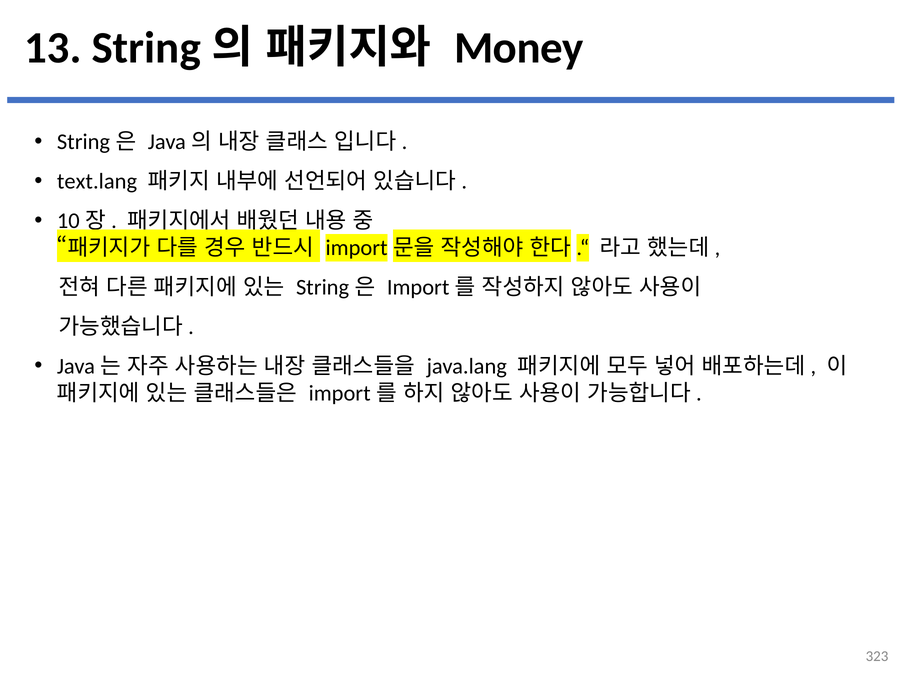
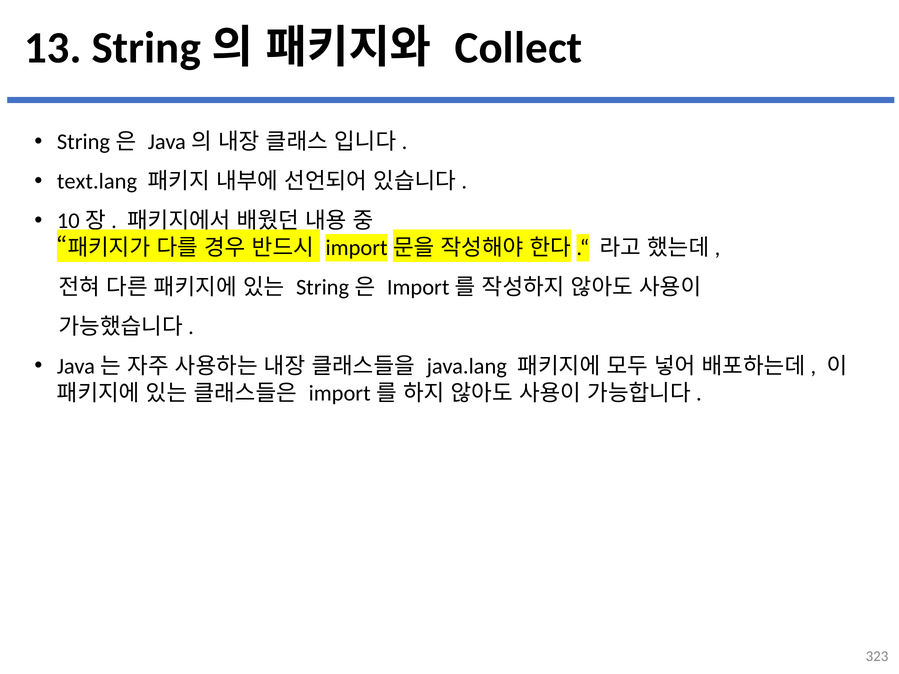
Money: Money -> Collect (519, 48)
